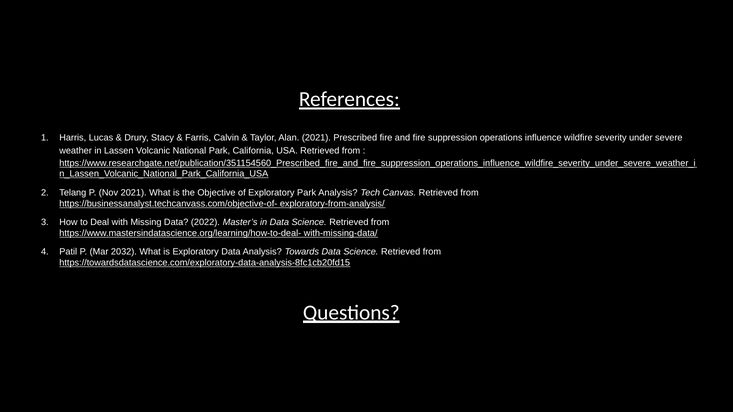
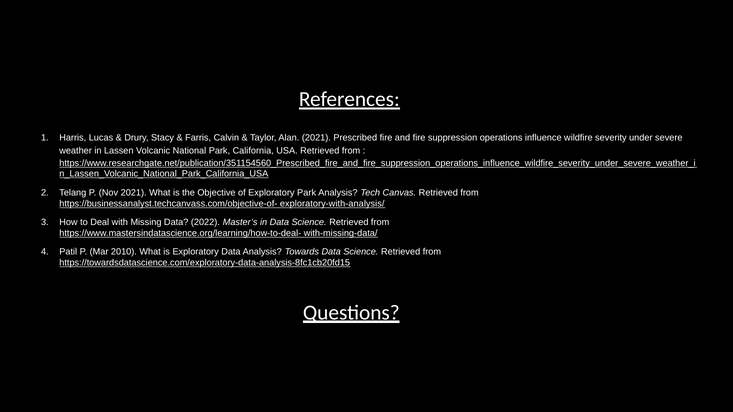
exploratory-from-analysis/: exploratory-from-analysis/ -> exploratory-with-analysis/ (332, 204)
2032: 2032 -> 2010 (124, 252)
